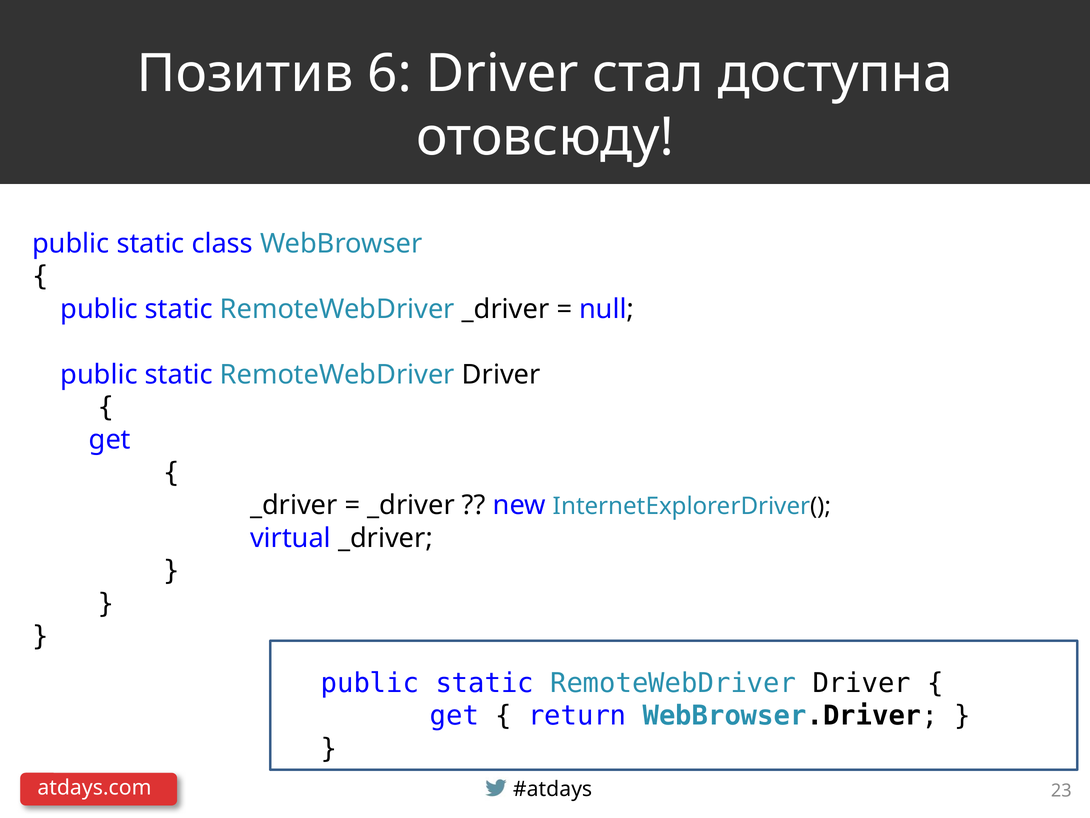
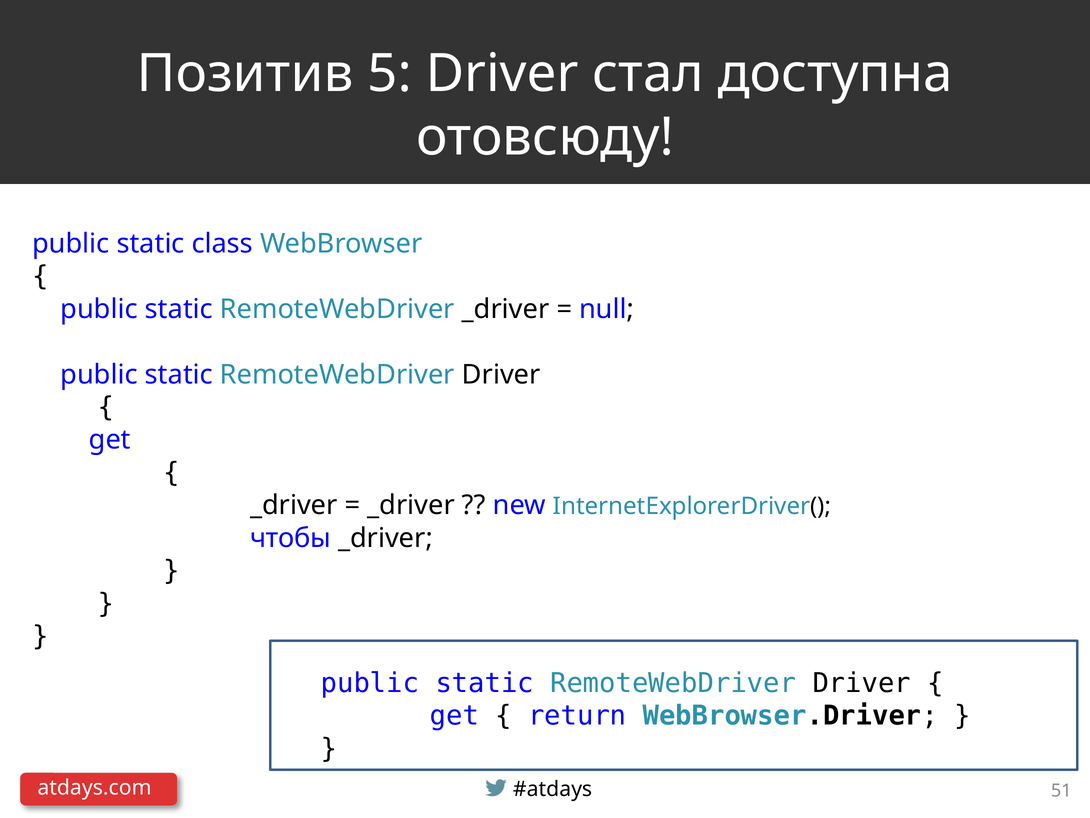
6: 6 -> 5 (389, 74)
virtual: virtual -> чтобы (291, 538)
23: 23 -> 51 (1061, 790)
